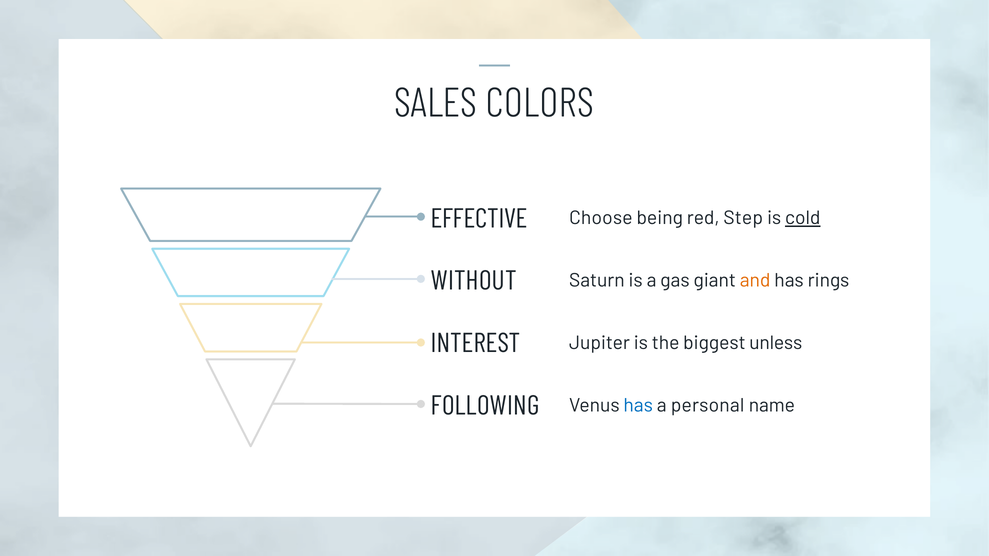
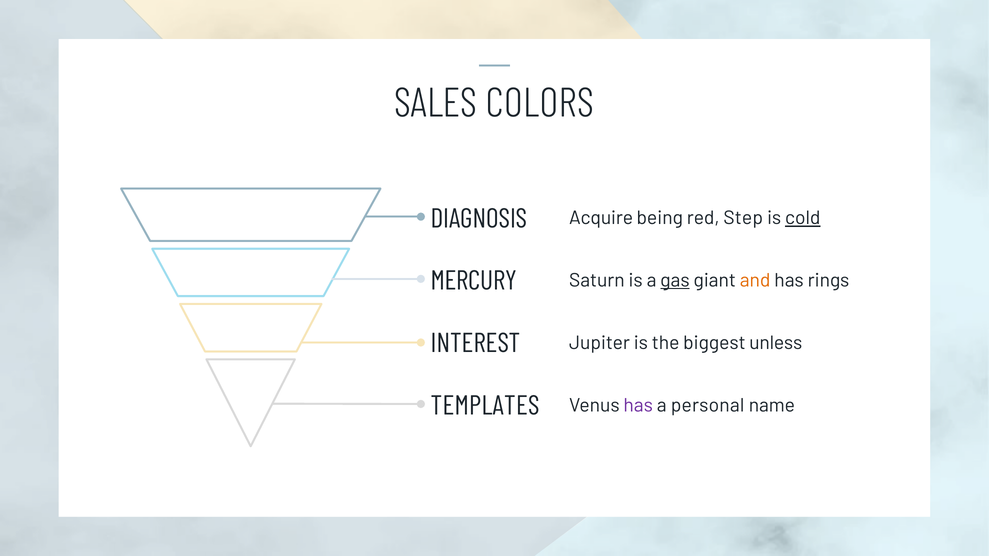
EFFECTIVE: EFFECTIVE -> DIAGNOSIS (479, 219)
Choose: Choose -> Acquire (601, 218)
WITHOUT: WITHOUT -> MERCURY (474, 281)
gas underline: none -> present (675, 280)
FOLLOWING: FOLLOWING -> TEMPLATES (485, 406)
has colour: blue -> purple (638, 406)
